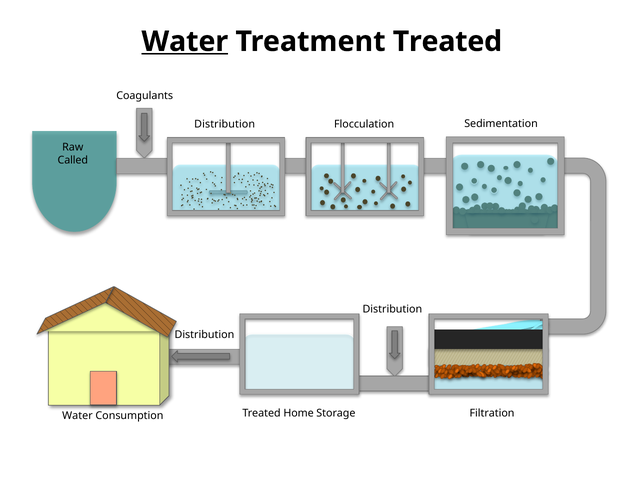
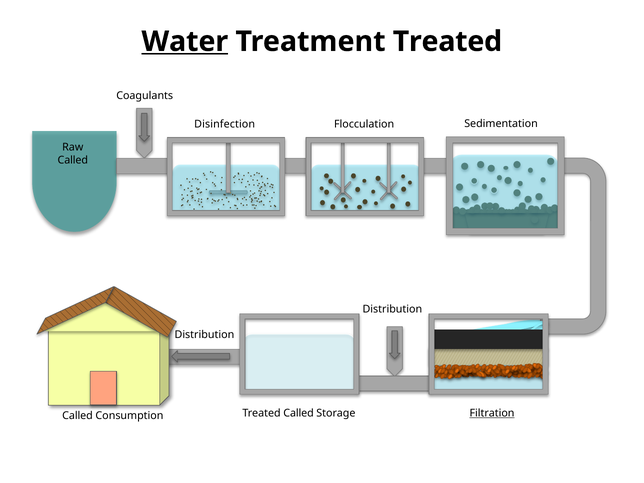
Distribution: Distribution -> Disinfection (225, 124)
Treated Home: Home -> Called (299, 413)
Filtration underline: none -> present (492, 413)
Water: Water -> Called (78, 416)
